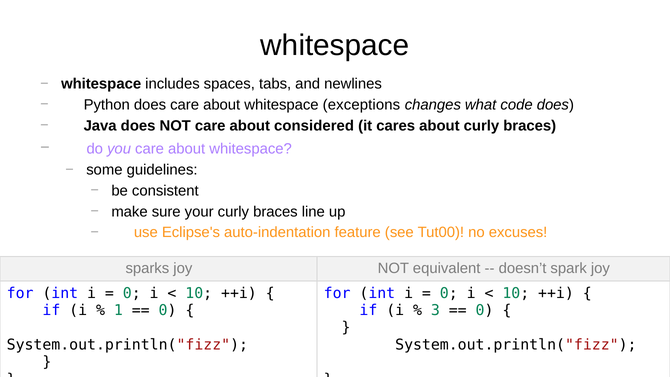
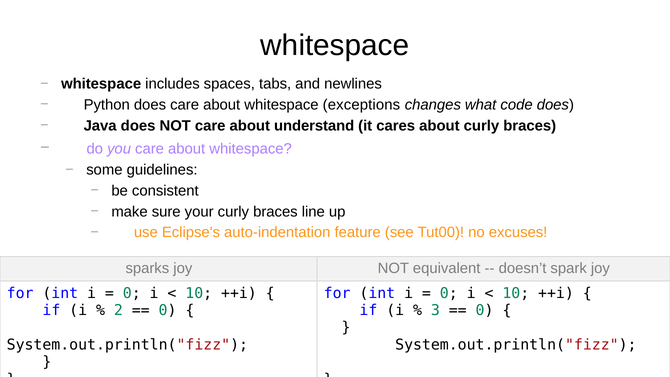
considered: considered -> understand (314, 126)
1: 1 -> 2 (118, 310)
